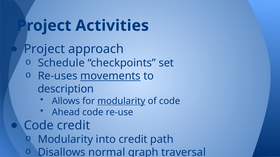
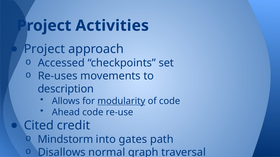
Schedule: Schedule -> Accessed (61, 63)
movements underline: present -> none (110, 76)
Code: Code -> Cited (39, 126)
Modularity: Modularity -> Mindstorm (65, 140)
into credit: credit -> gates (133, 140)
